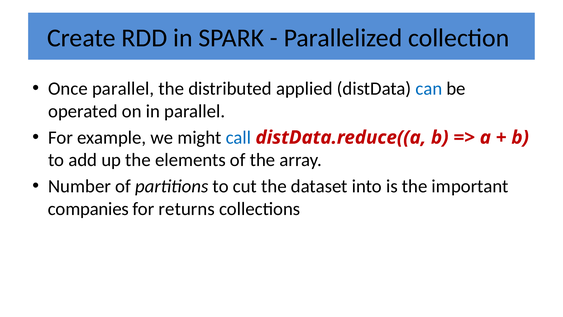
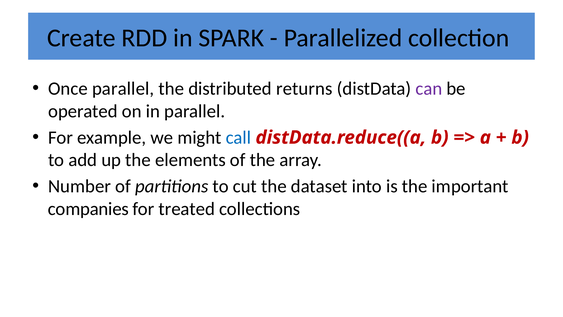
applied: applied -> returns (304, 89)
can colour: blue -> purple (429, 89)
returns: returns -> treated (187, 209)
